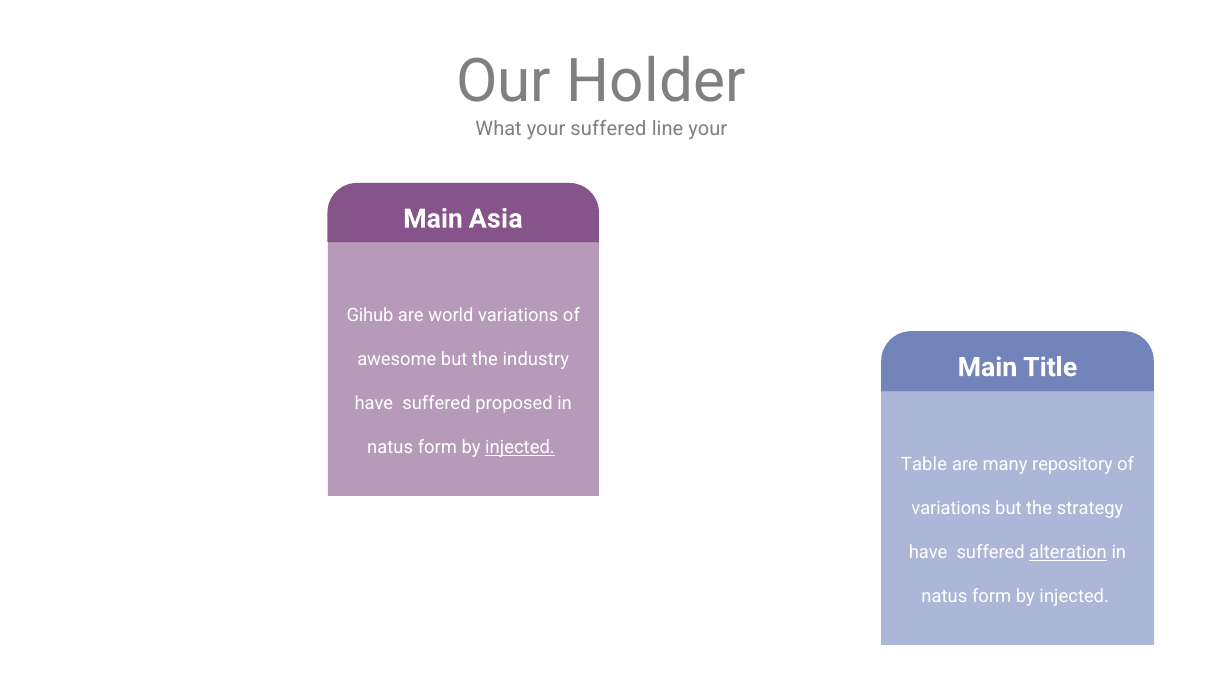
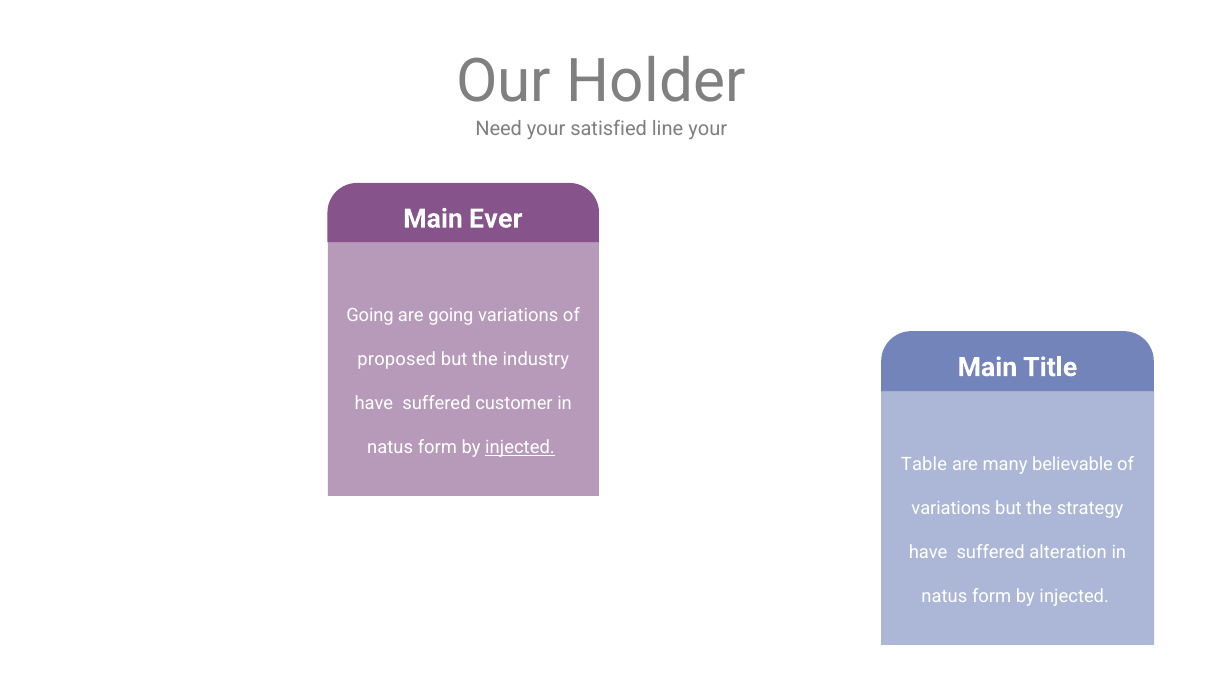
What: What -> Need (499, 129)
your suffered: suffered -> satisfied (609, 129)
Asia: Asia -> Ever (496, 219)
Gihub: Gihub -> Going (370, 315)
are world: world -> going (451, 315)
awesome: awesome -> proposed (397, 359)
proposed: proposed -> customer (514, 403)
repository: repository -> believable (1073, 464)
alteration underline: present -> none (1068, 552)
